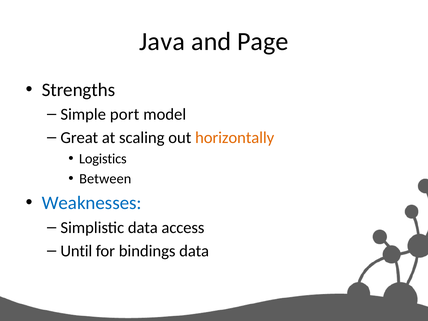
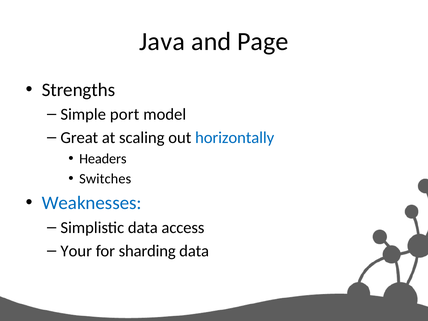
horizontally colour: orange -> blue (235, 138)
Logistics: Logistics -> Headers (103, 159)
Between: Between -> Switches (105, 179)
Until: Until -> Your (76, 251)
bindings: bindings -> sharding (147, 251)
